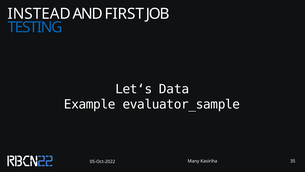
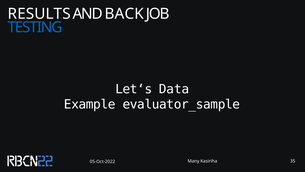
INSTEAD: INSTEAD -> RESULTS (39, 14)
FIRST: FIRST -> BACK (124, 14)
